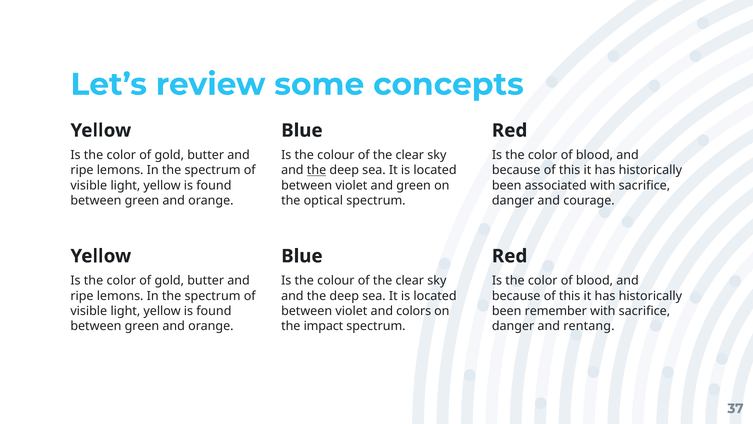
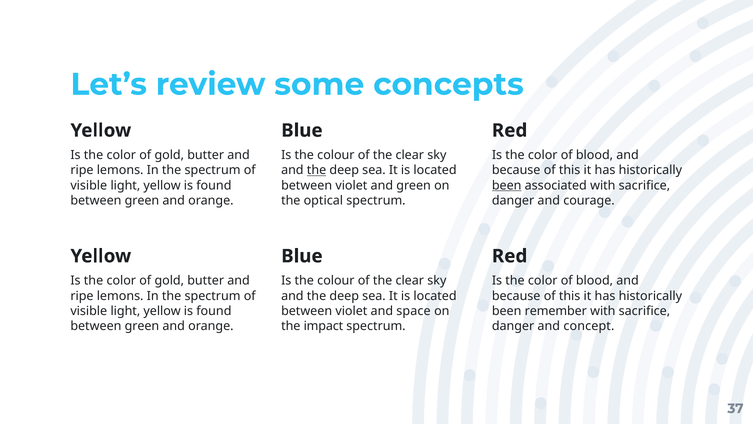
been underline: none -> present (507, 185)
colors: colors -> space (414, 311)
rentang: rentang -> concept (589, 326)
